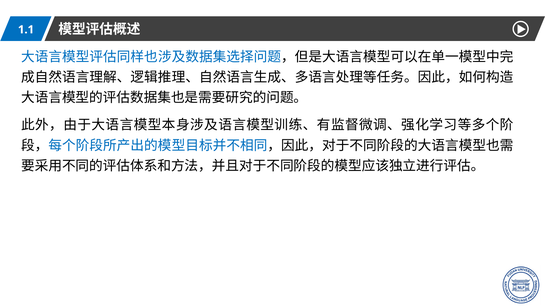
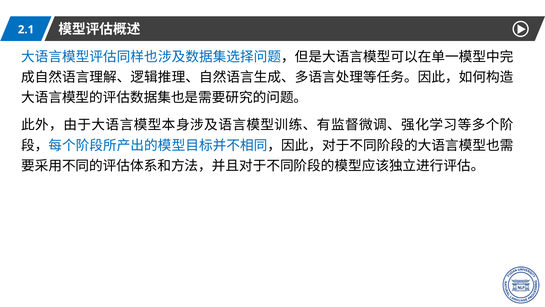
1.1: 1.1 -> 2.1 (26, 30)
